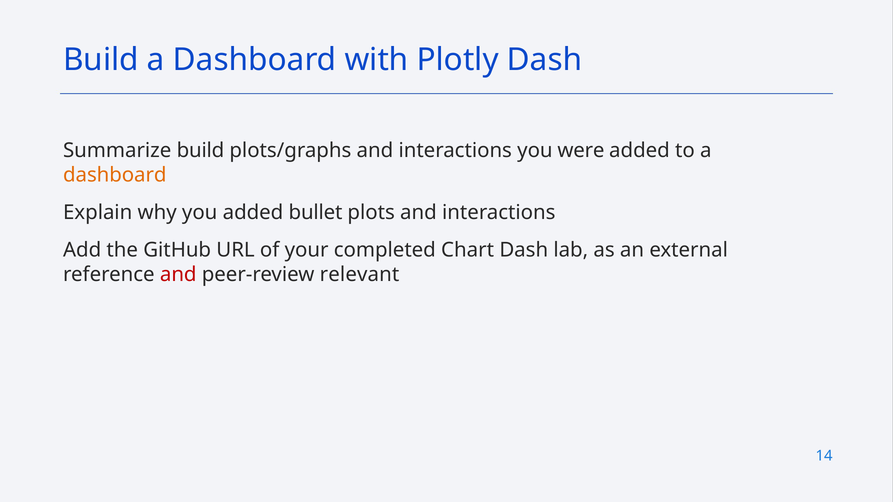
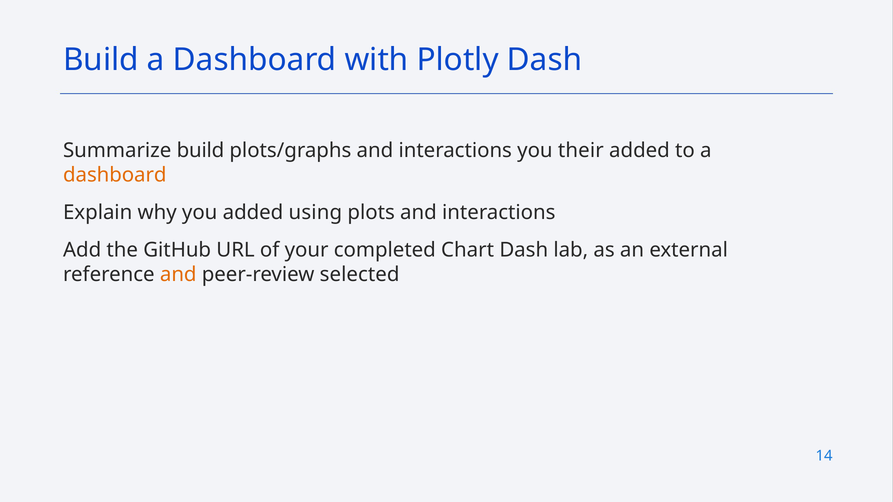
were: were -> their (581, 151)
bullet: bullet -> using (315, 213)
and colour: red -> orange (178, 275)
relevant: relevant -> selected (360, 275)
